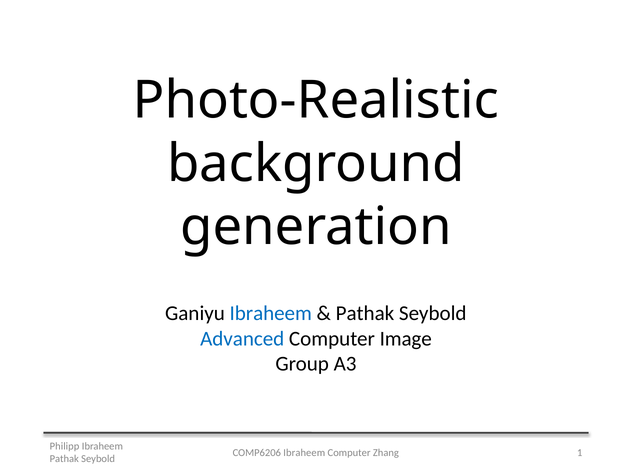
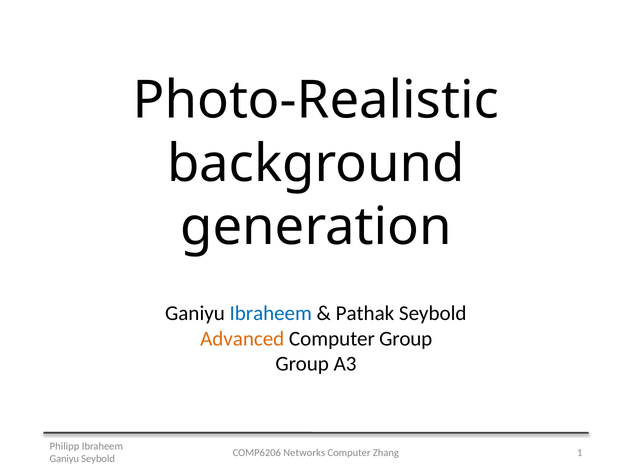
Advanced colour: blue -> orange (242, 339)
Computer Image: Image -> Group (406, 339)
COMP6206 Ibraheem: Ibraheem -> Networks (304, 453)
Pathak: Pathak -> Ganiyu (64, 459)
